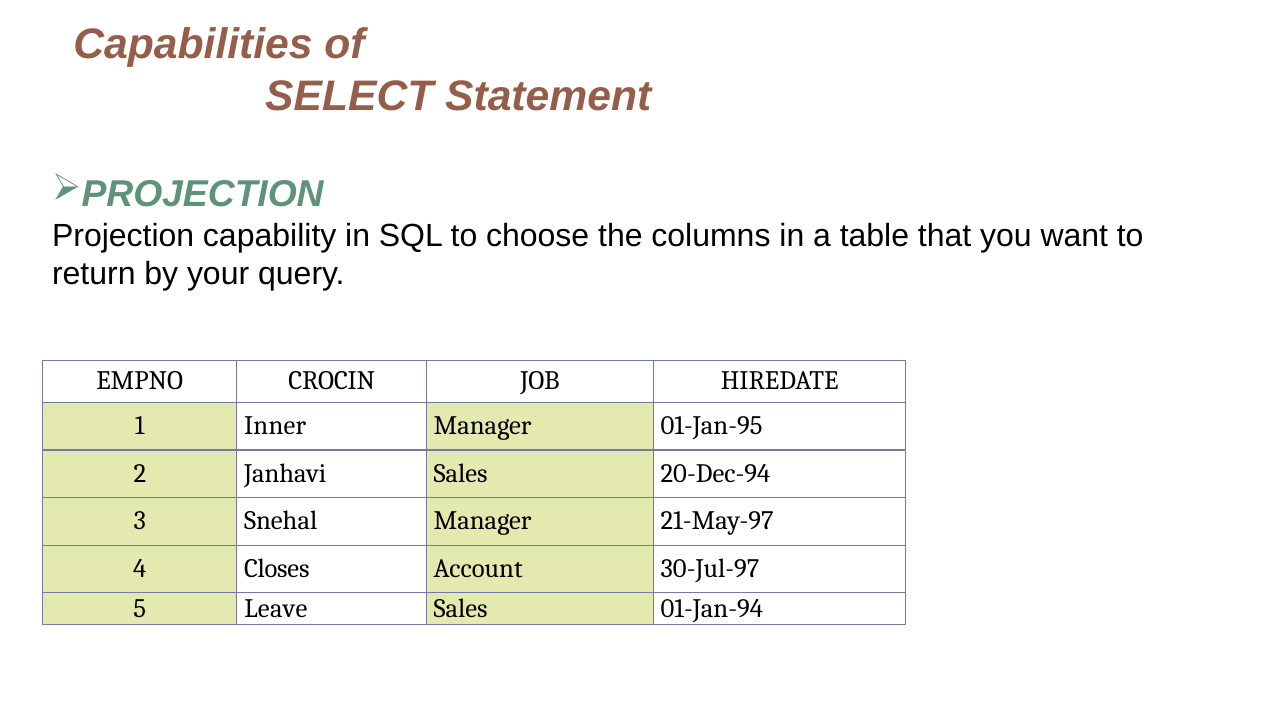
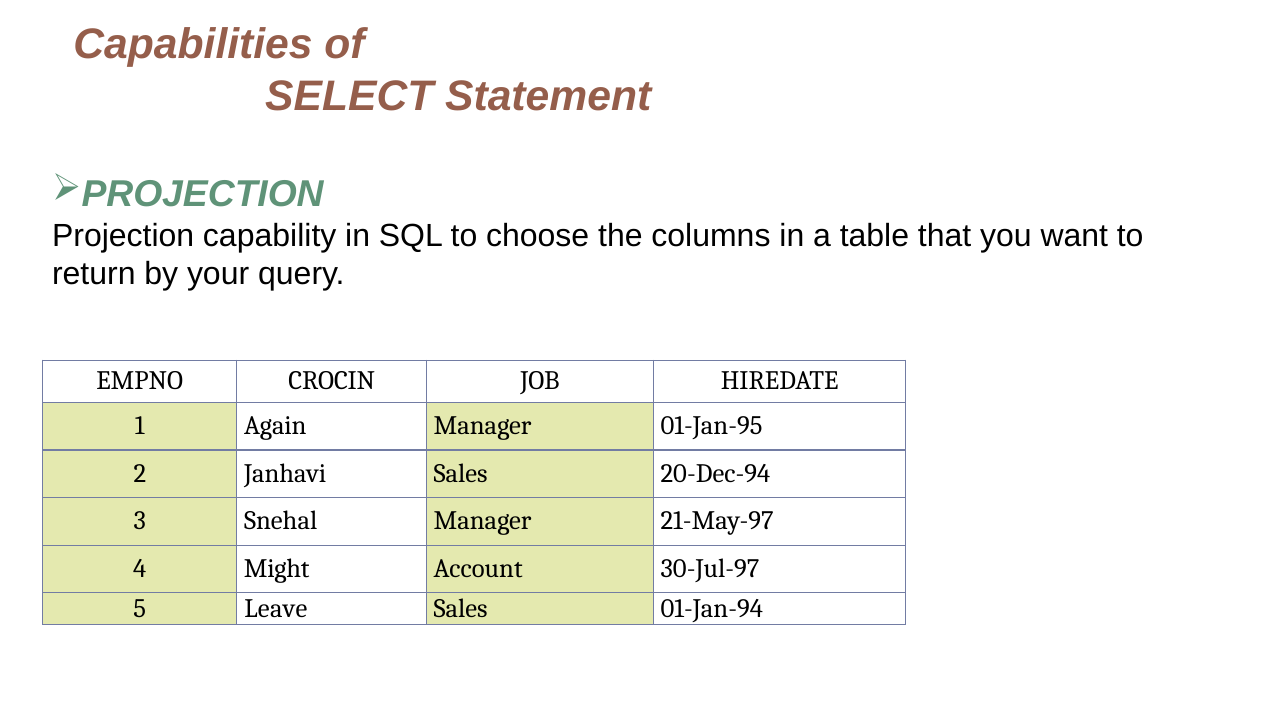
Inner: Inner -> Again (275, 426)
Closes: Closes -> Might (277, 568)
